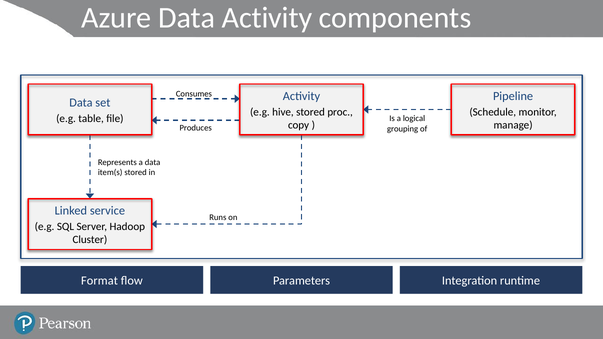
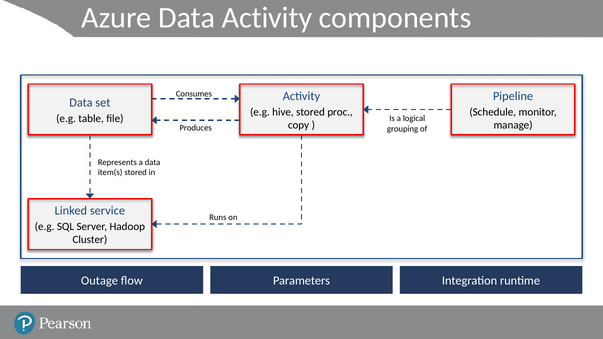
Format: Format -> Outage (100, 281)
